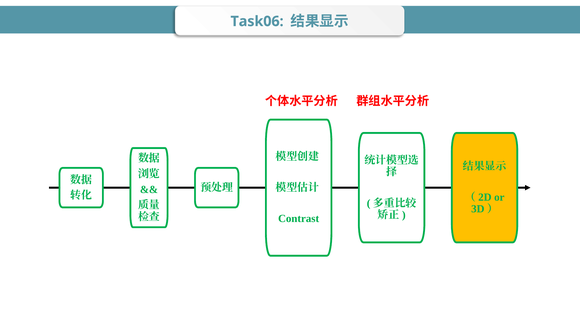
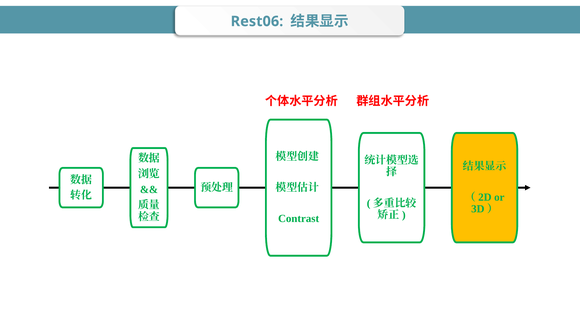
Task06: Task06 -> Rest06 (257, 21)
